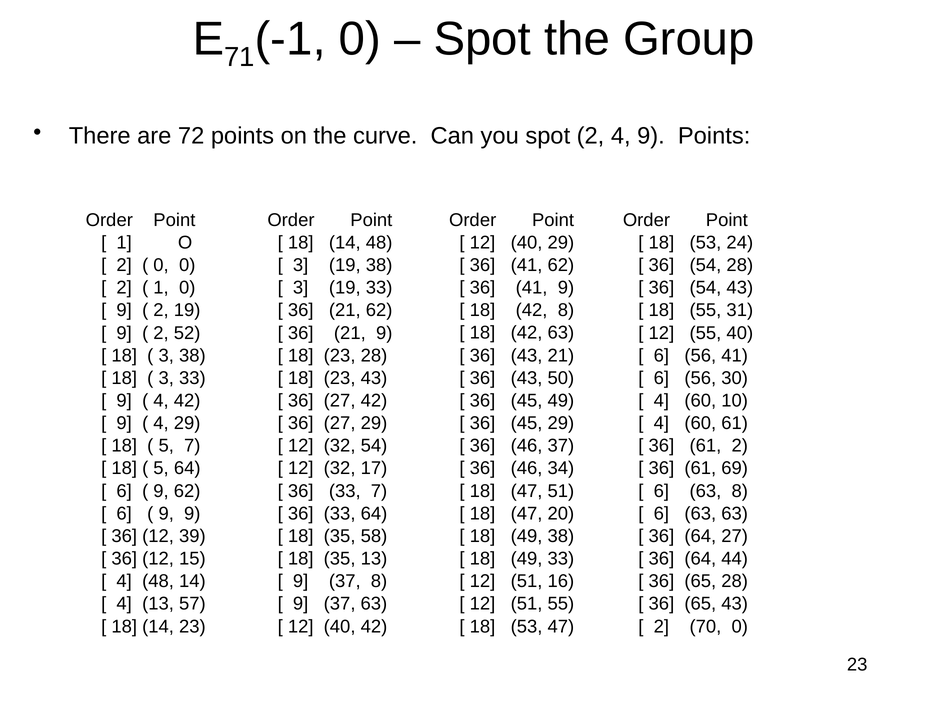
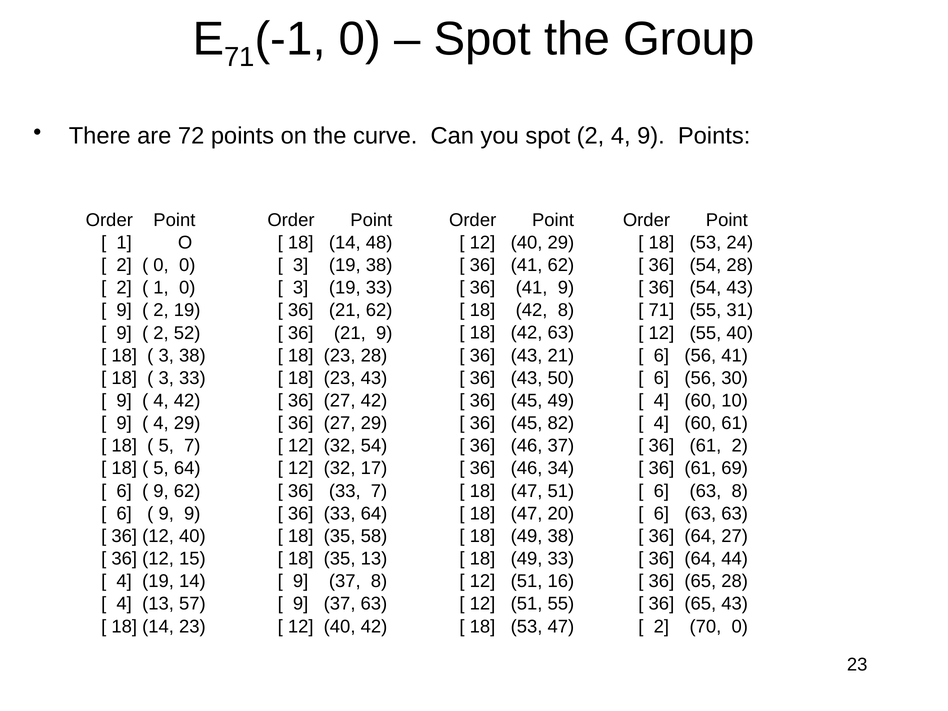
18: 18 -> 71 (661, 310)
45 29: 29 -> 82 (561, 423)
36 12 39: 39 -> 40 (192, 536)
4 48: 48 -> 19 (158, 581)
